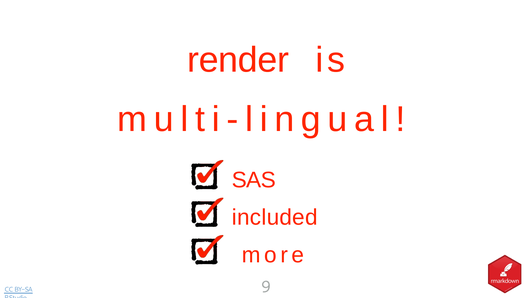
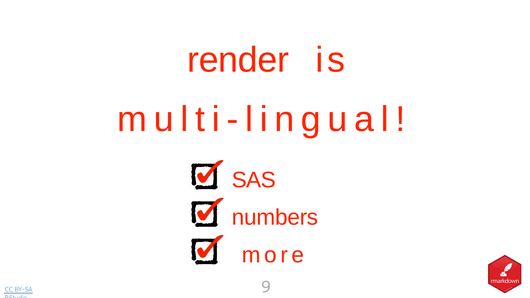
included: included -> numbers (275, 218)
